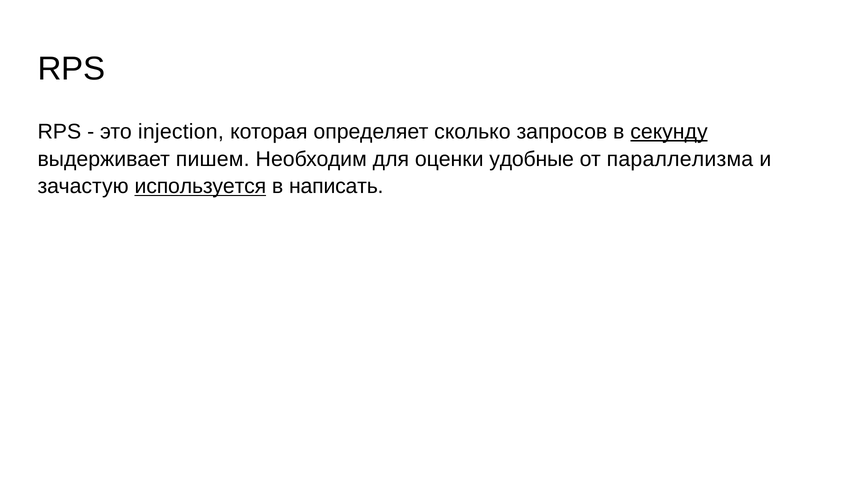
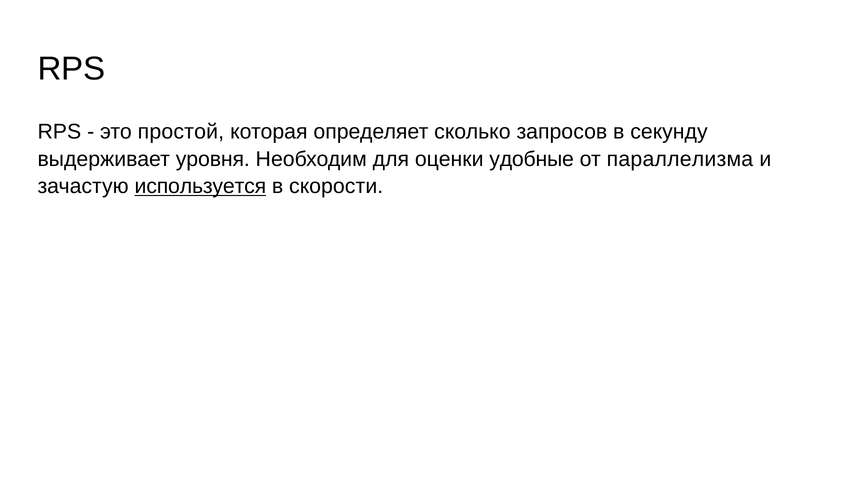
injection: injection -> простой (181, 132)
секунду underline: present -> none (669, 132)
пишем: пишем -> уровня (213, 159)
написать: написать -> скорости (336, 186)
